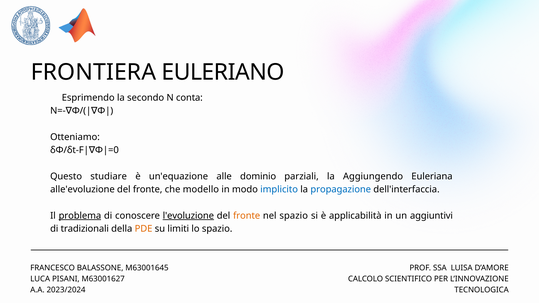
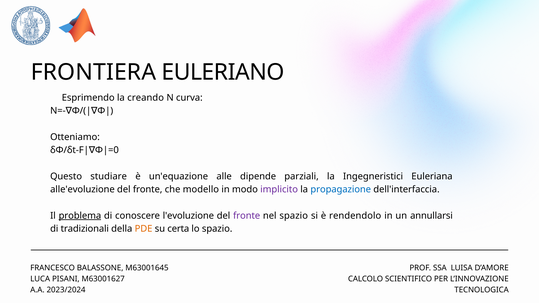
secondo: secondo -> creando (146, 98)
conta: conta -> curva (189, 98)
dominio: dominio -> dipende (258, 176)
Aggiungendo: Aggiungendo -> Ingegneristici (373, 176)
implicito colour: blue -> purple (279, 190)
l'evoluzione underline: present -> none (188, 216)
fronte colour: orange -> purple (247, 216)
applicabilità: applicabilità -> rendendolo (355, 216)
aggiuntivi: aggiuntivi -> annullarsi (431, 216)
limiti: limiti -> certa (178, 229)
